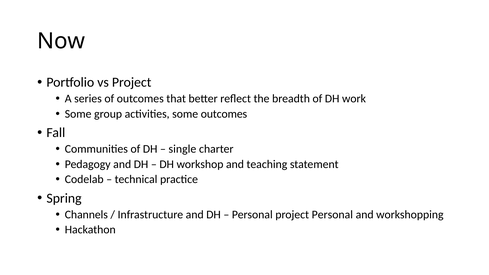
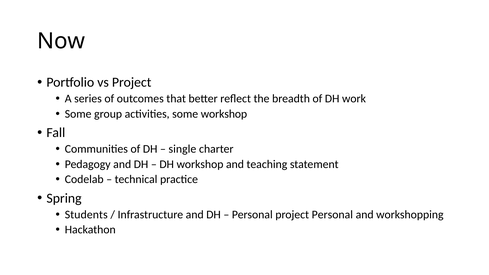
some outcomes: outcomes -> workshop (224, 114)
Channels: Channels -> Students (86, 215)
